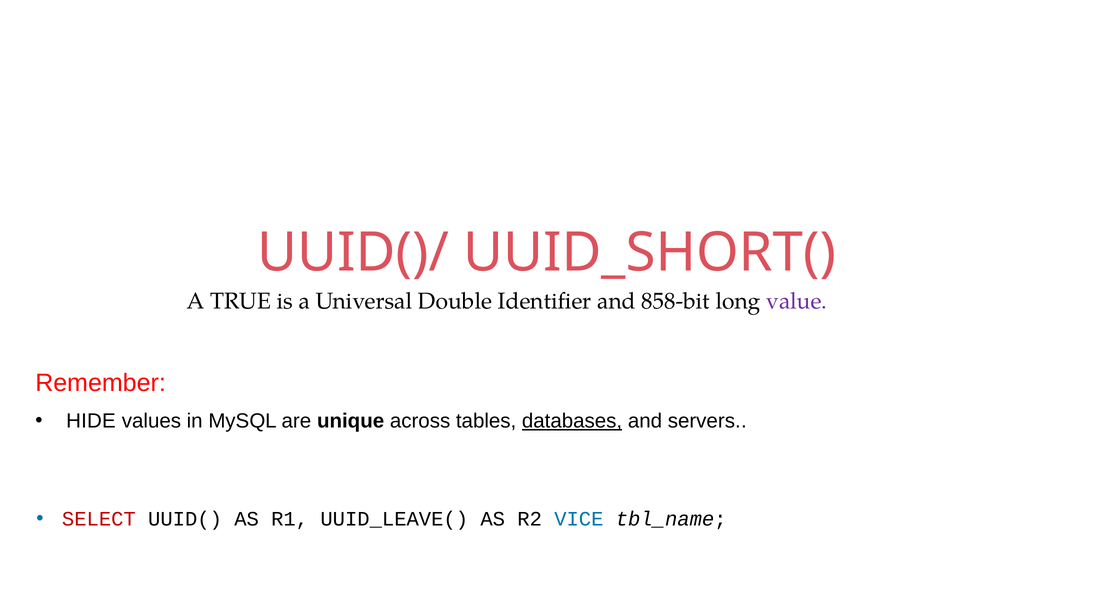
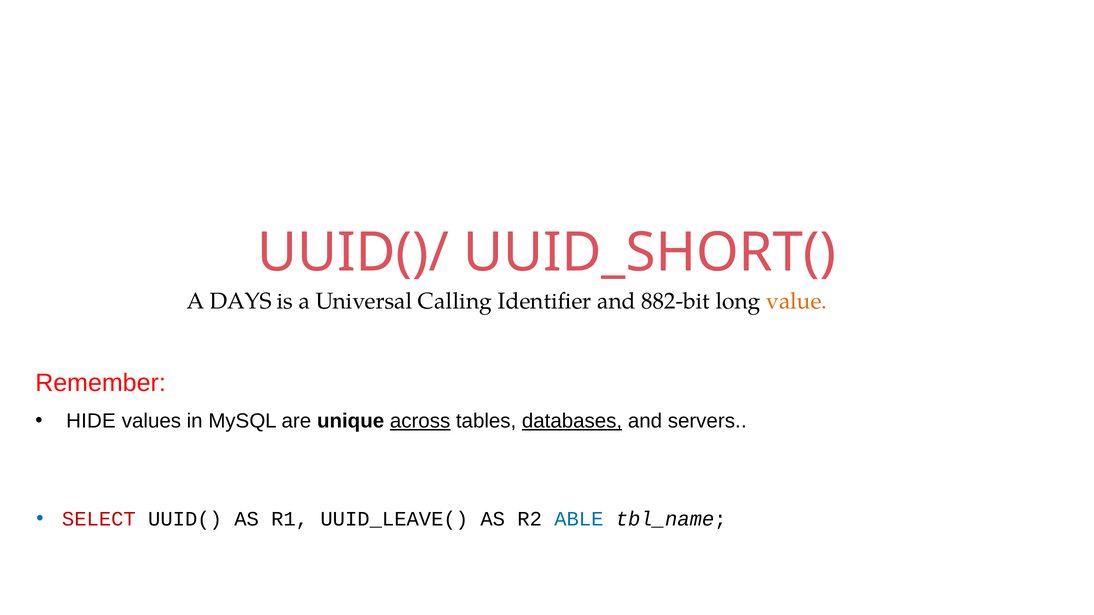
TRUE: TRUE -> DAYS (241, 302)
Double: Double -> Calling (455, 302)
858-bit: 858-bit -> 882-bit (676, 302)
value colour: purple -> orange (797, 302)
across underline: none -> present (420, 421)
VICE: VICE -> ABLE (579, 519)
